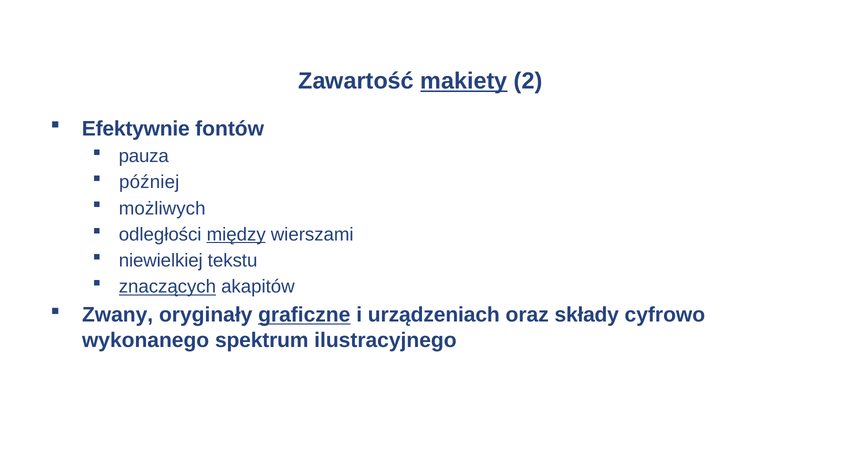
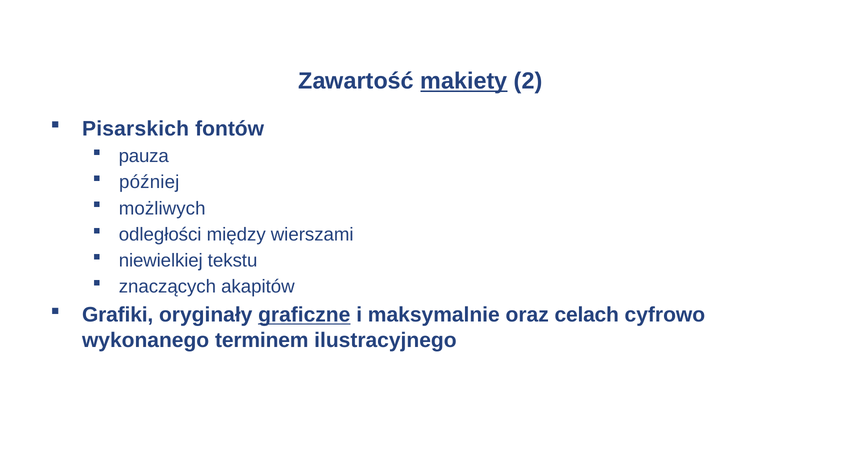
Efektywnie: Efektywnie -> Pisarskich (136, 129)
między underline: present -> none (236, 235)
znaczących underline: present -> none (167, 287)
Zwany: Zwany -> Grafiki (118, 315)
urządzeniach: urządzeniach -> maksymalnie (434, 315)
składy: składy -> celach (587, 315)
spektrum: spektrum -> terminem (262, 340)
